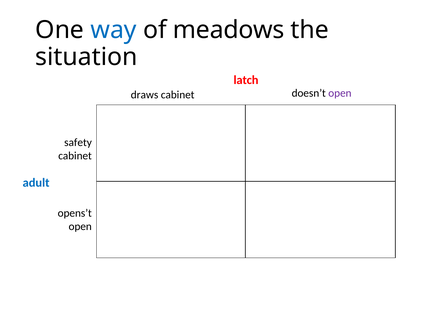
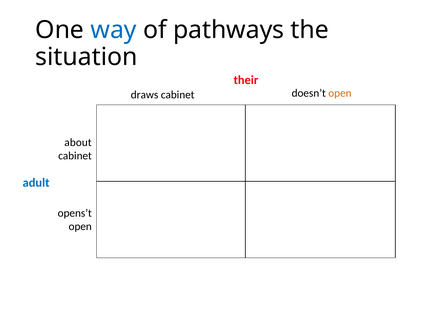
meadows: meadows -> pathways (229, 30)
latch: latch -> their (246, 80)
open colour: purple -> orange (340, 93)
safety: safety -> about (78, 142)
